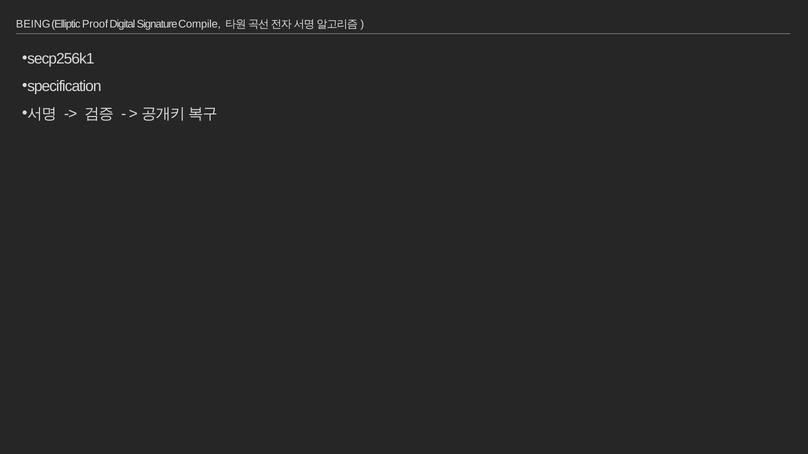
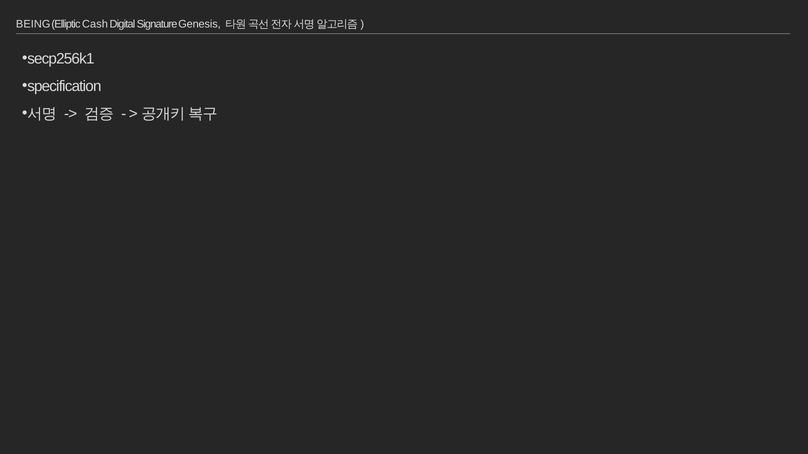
Proof: Proof -> Cash (95, 24)
Compile: Compile -> Genesis (199, 24)
